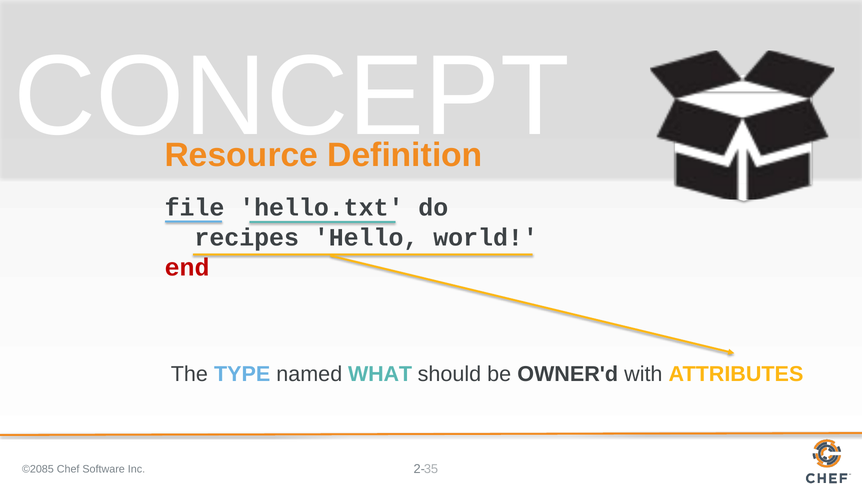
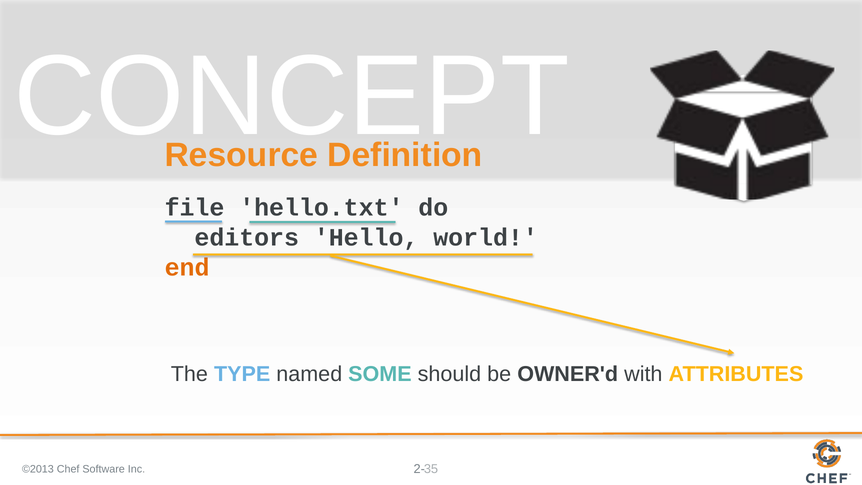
recipes: recipes -> editors (247, 237)
end colour: red -> orange (187, 267)
WHAT: WHAT -> SOME (380, 374)
©2085: ©2085 -> ©2013 (38, 469)
